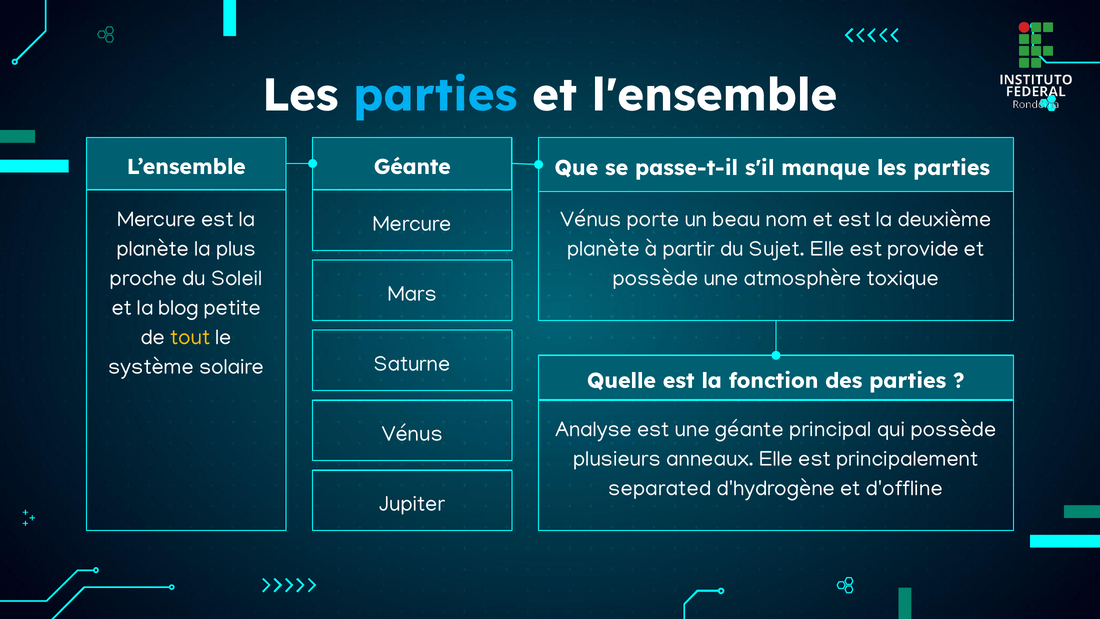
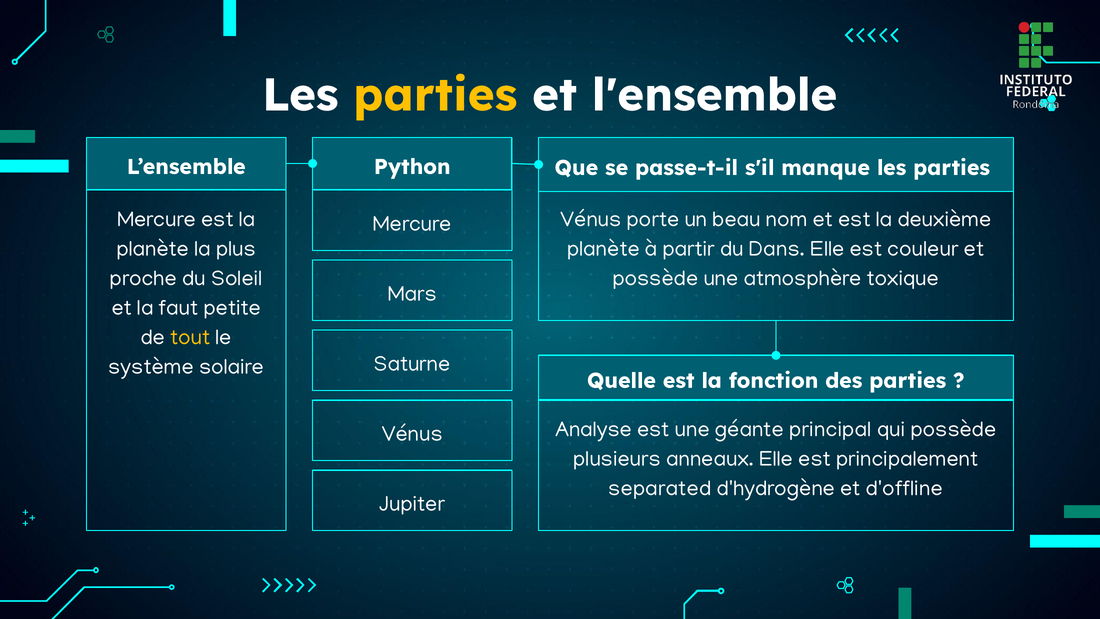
parties colour: light blue -> yellow (435, 95)
Géante: Géante -> Python (412, 167)
Sujet: Sujet -> Dans (777, 249)
provide: provide -> couleur (923, 249)
blog: blog -> faut (178, 308)
